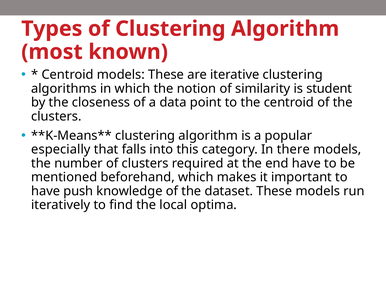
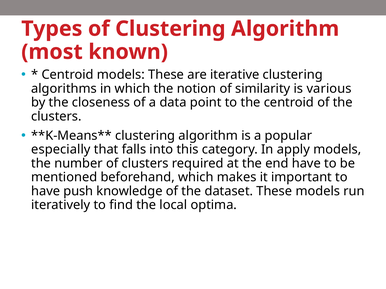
student: student -> various (329, 89)
there: there -> apply (293, 150)
